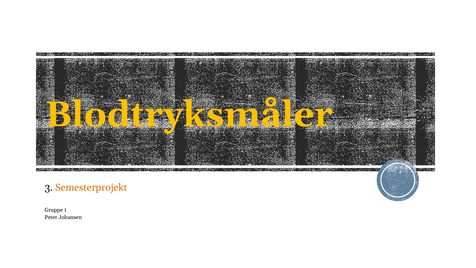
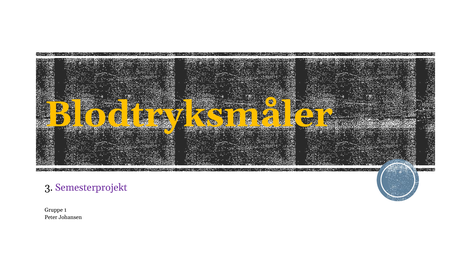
Semesterprojekt colour: orange -> purple (91, 187)
